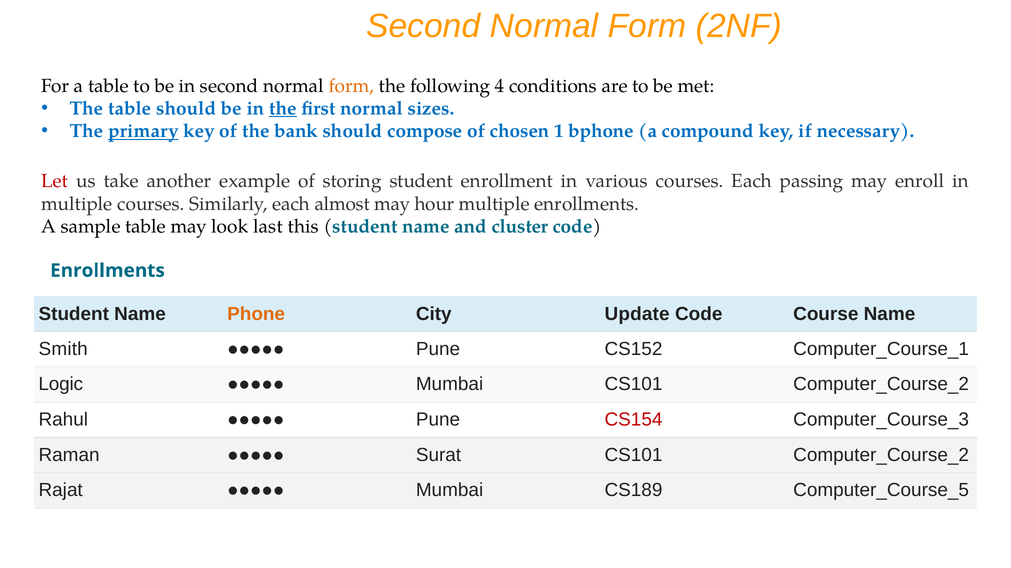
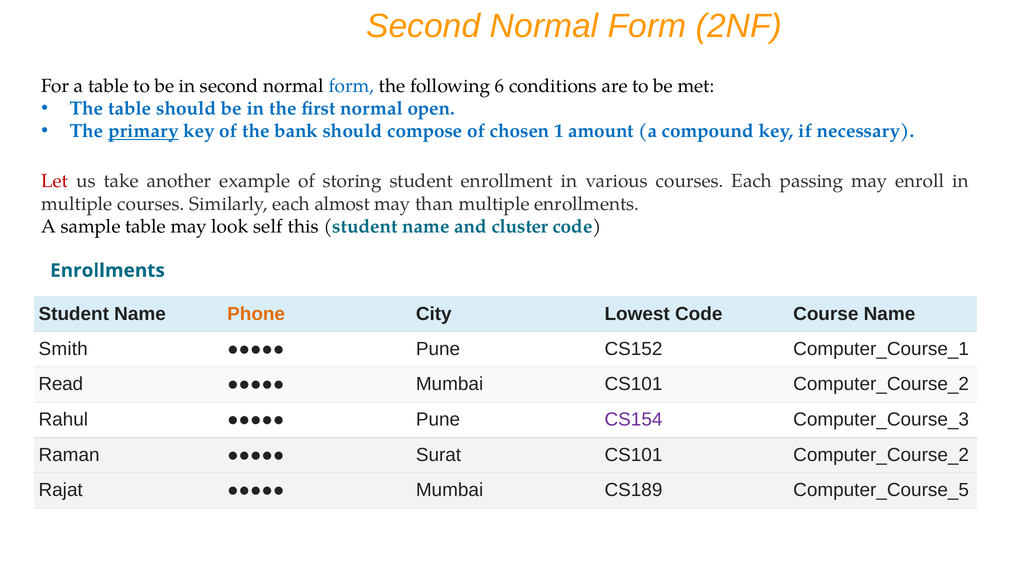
form colour: orange -> blue (351, 86)
4: 4 -> 6 (500, 86)
the underline: present -> none (283, 109)
sizes: sizes -> open (431, 109)
bphone: bphone -> amount (601, 131)
hour: hour -> than (434, 204)
last: last -> self (268, 227)
Update: Update -> Lowest (637, 315)
Logic: Logic -> Read (61, 385)
CS154 colour: red -> purple (634, 420)
